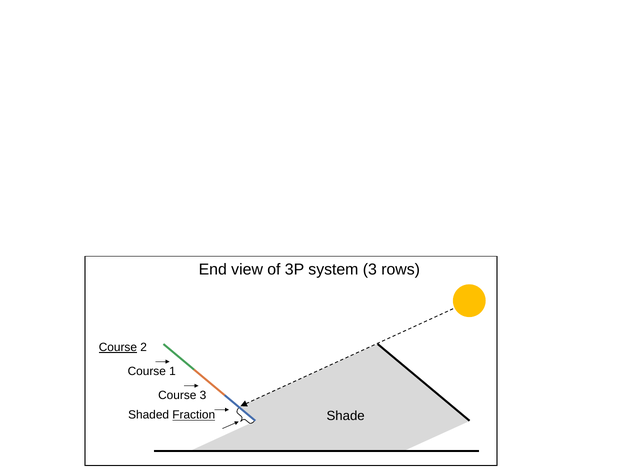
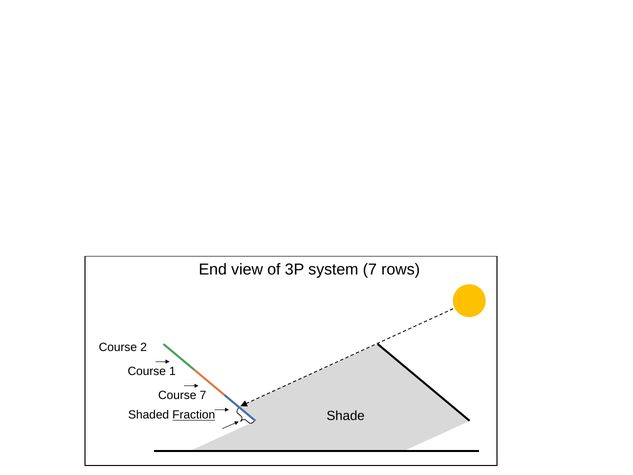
system 3: 3 -> 7 (370, 269)
Course underline: present -> none (118, 347)
Course 3: 3 -> 7 (203, 395)
